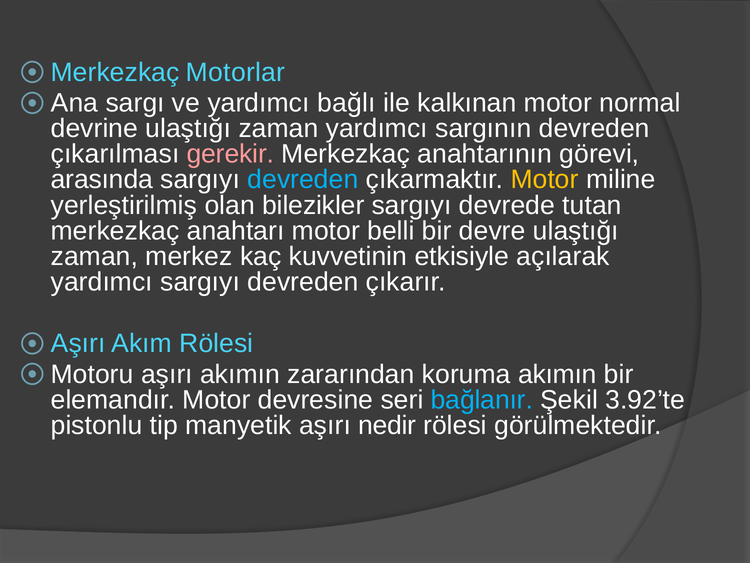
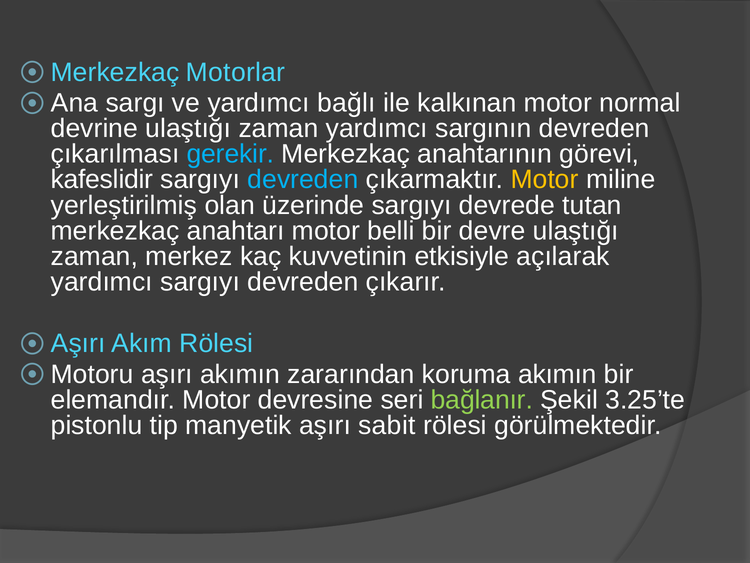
gerekir colour: pink -> light blue (230, 154)
arasında: arasında -> kafeslidir (102, 180)
bilezikler: bilezikler -> üzerinde (313, 205)
bağlanır colour: light blue -> light green (482, 400)
3.92’te: 3.92’te -> 3.25’te (645, 400)
nedir: nedir -> sabit (387, 425)
